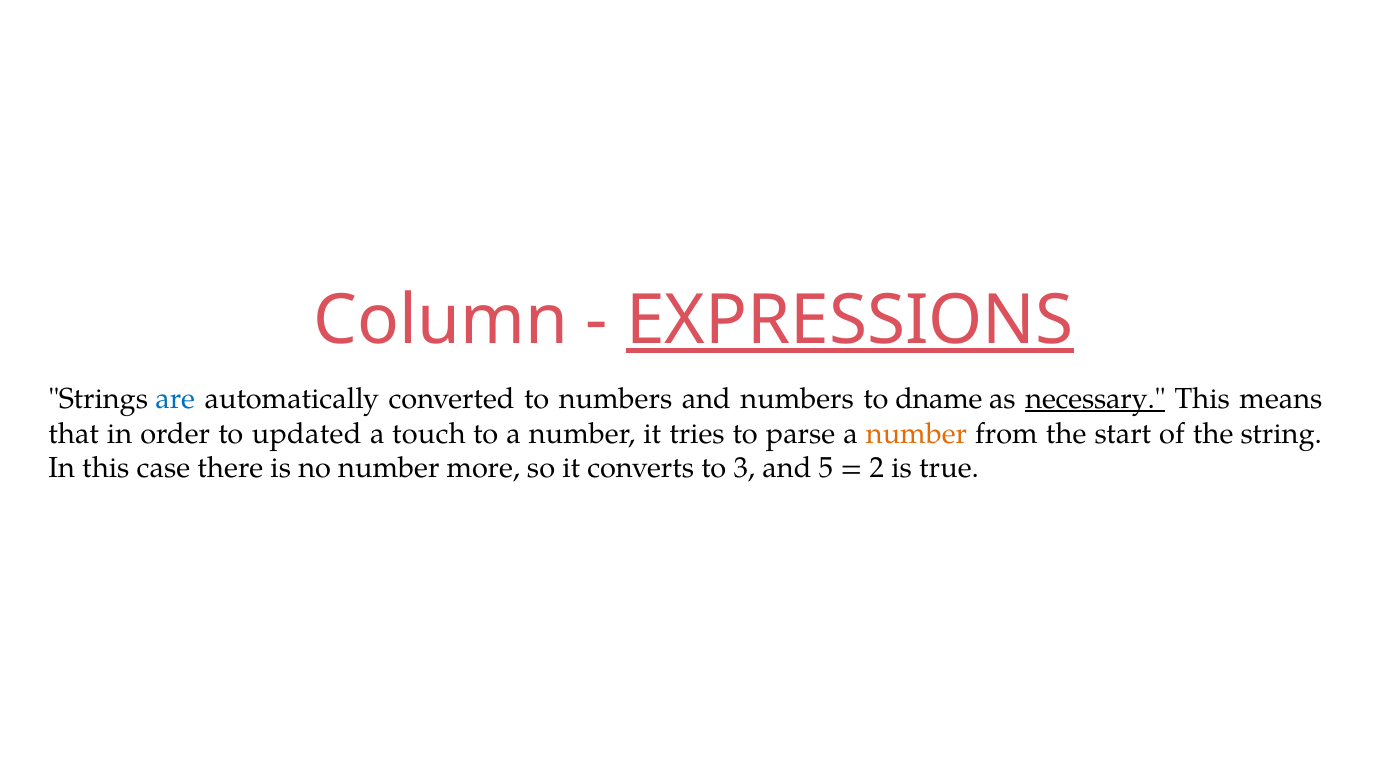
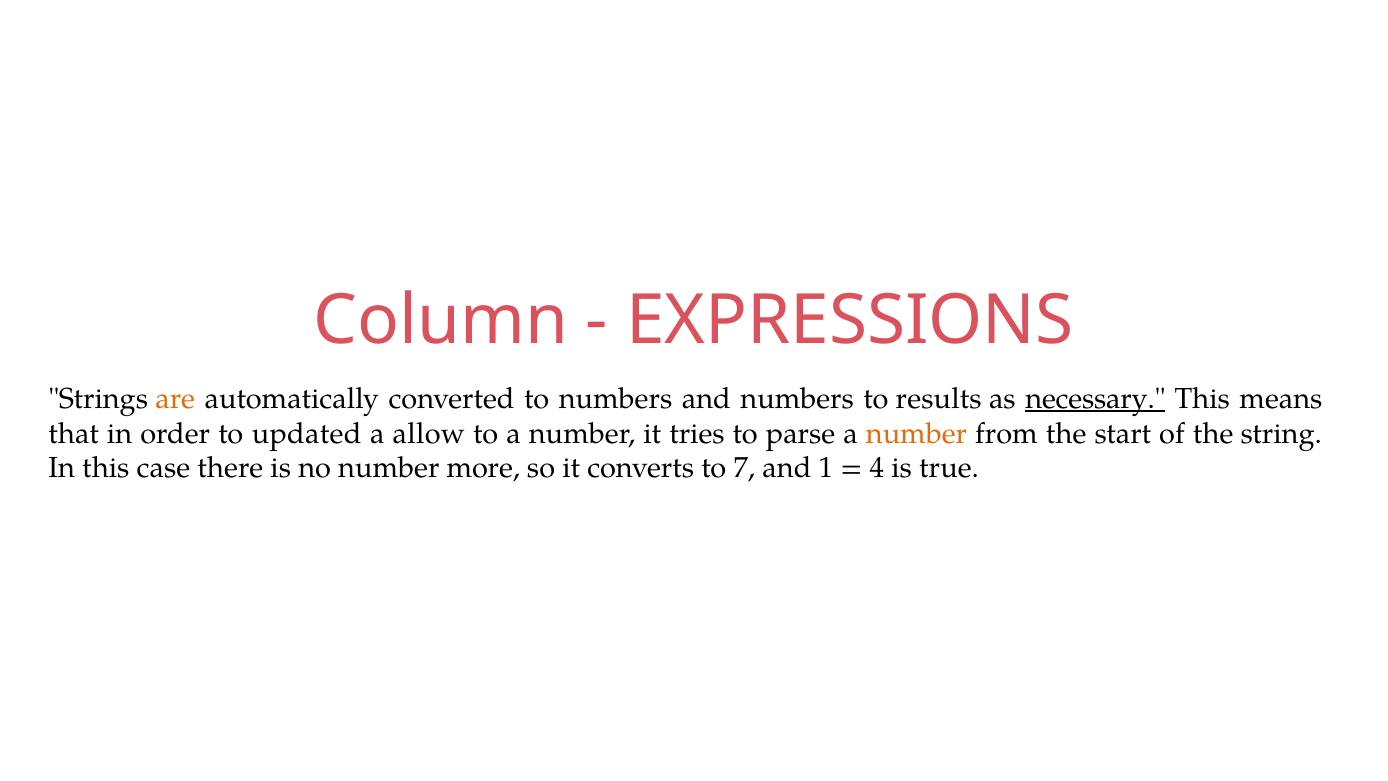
EXPRESSIONS underline: present -> none (850, 321)
are colour: blue -> orange (175, 399)
dname: dname -> results (939, 399)
touch: touch -> allow (429, 433)
3: 3 -> 7 (744, 468)
5: 5 -> 1 (826, 468)
2: 2 -> 4 (877, 468)
